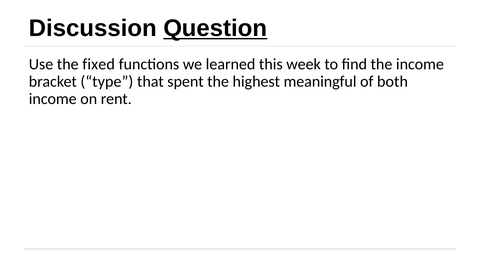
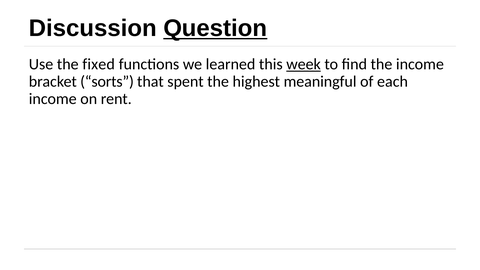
week underline: none -> present (304, 64)
type: type -> sorts (107, 82)
both: both -> each (393, 82)
